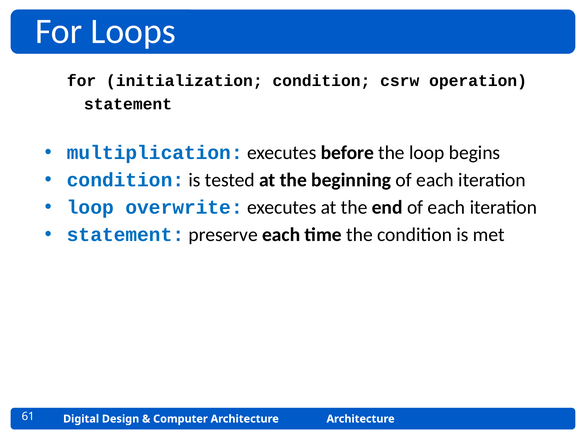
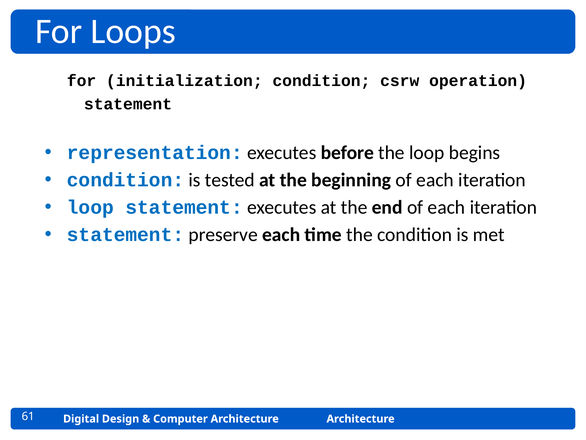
multiplication: multiplication -> representation (155, 152)
loop overwrite: overwrite -> statement (184, 207)
